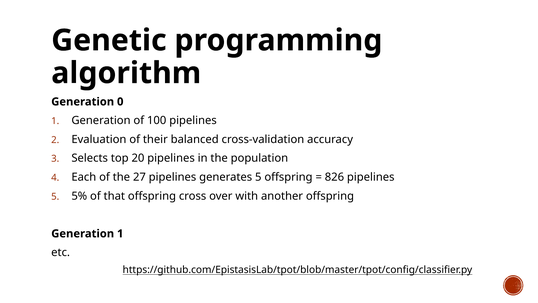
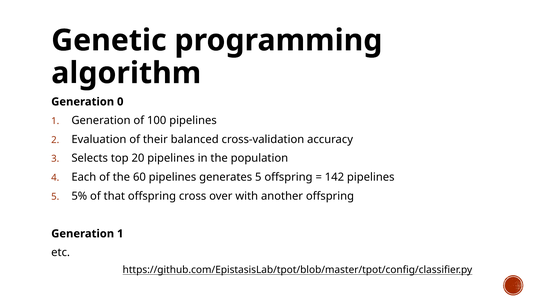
27: 27 -> 60 (139, 177)
826: 826 -> 142 (334, 177)
